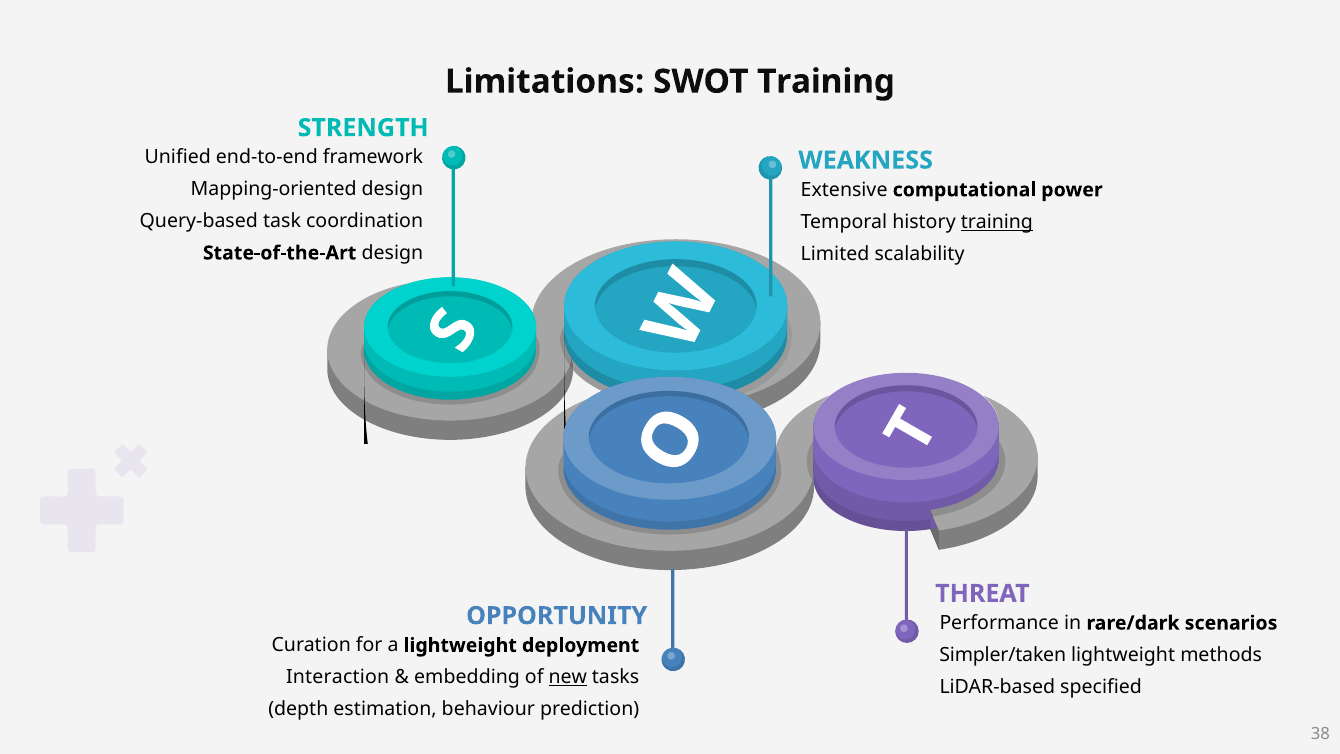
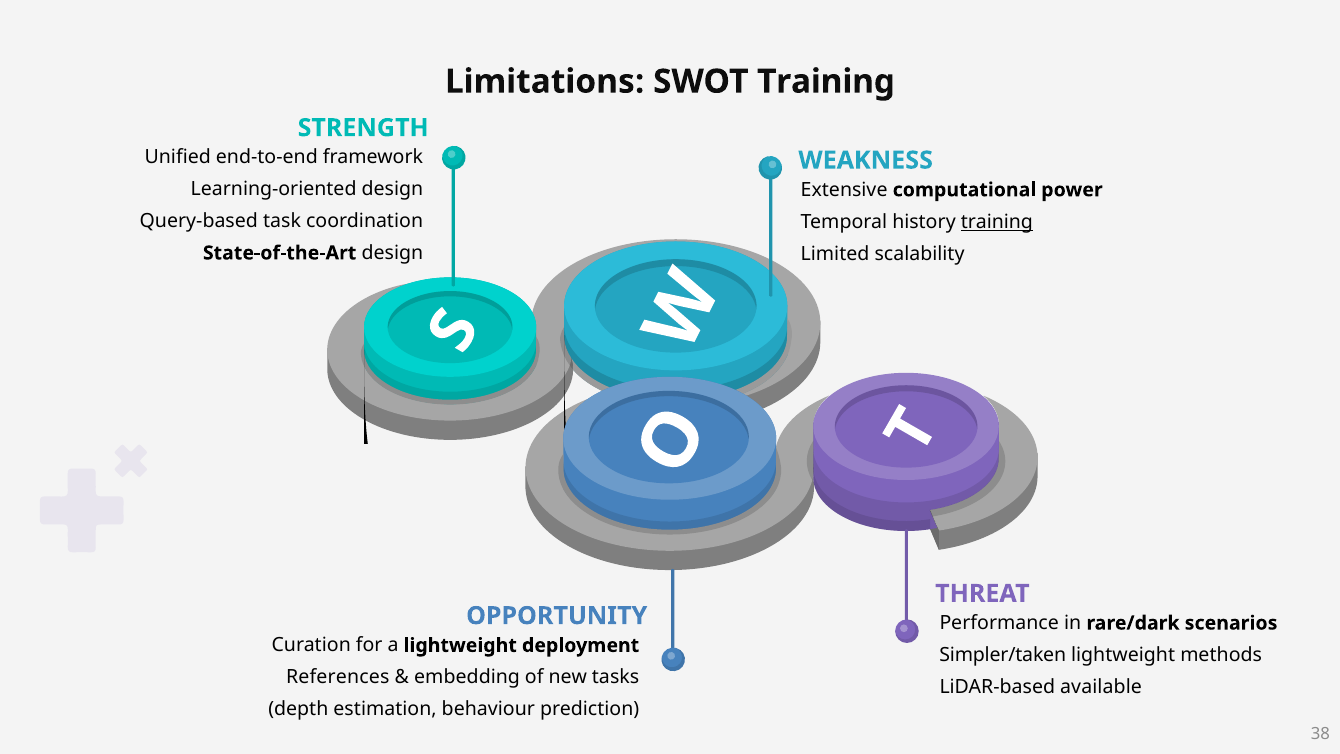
Mapping-oriented: Mapping-oriented -> Learning-oriented (274, 189)
Interaction: Interaction -> References (338, 677)
new underline: present -> none (568, 677)
specified: specified -> available (1101, 687)
